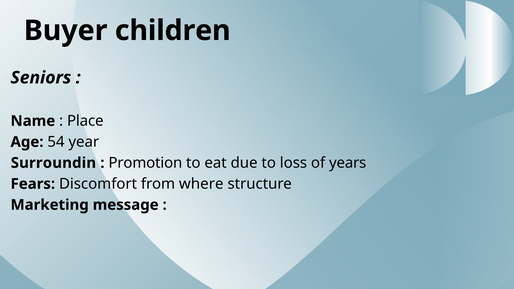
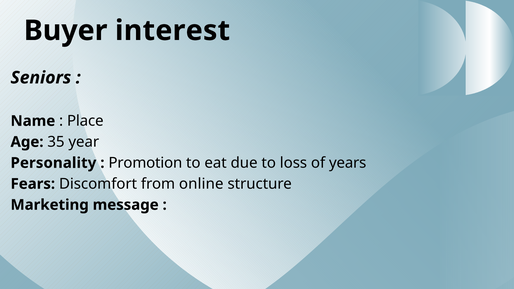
children: children -> interest (173, 31)
54: 54 -> 35 (56, 142)
Surroundin: Surroundin -> Personality (53, 163)
where: where -> online (201, 184)
